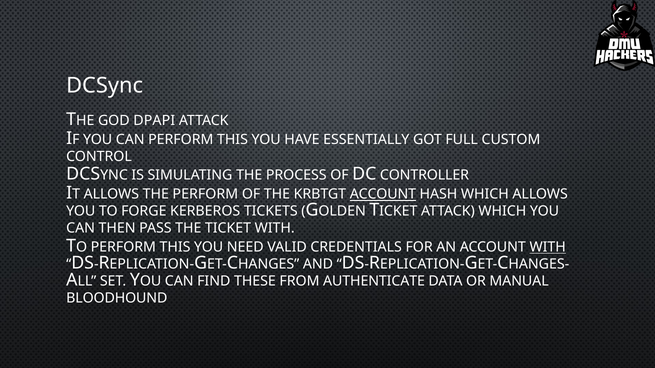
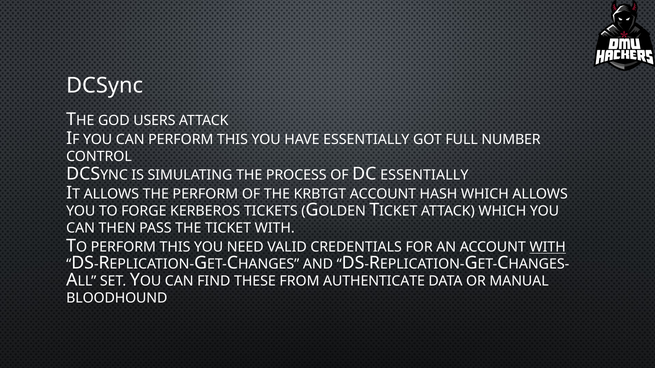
DPAPI: DPAPI -> USERS (154, 121)
CUSTOM: CUSTOM -> NUMBER (511, 139)
DC CONTROLLER: CONTROLLER -> ESSENTIALLY (424, 175)
ACCOUNT underline: present -> none (383, 194)
